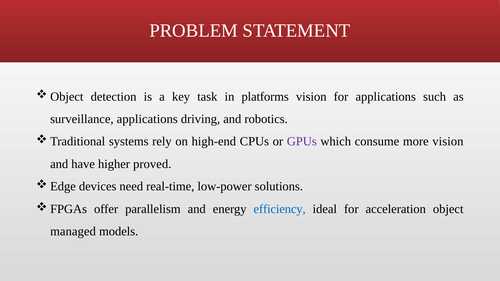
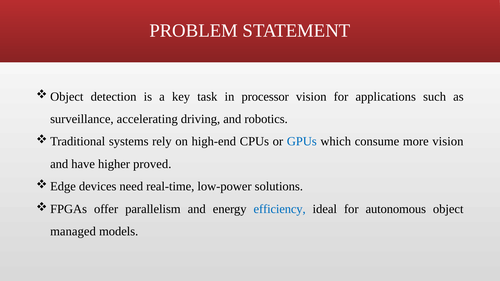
platforms: platforms -> processor (265, 97)
surveillance applications: applications -> accelerating (147, 119)
GPUs colour: purple -> blue (302, 142)
acceleration: acceleration -> autonomous (396, 209)
